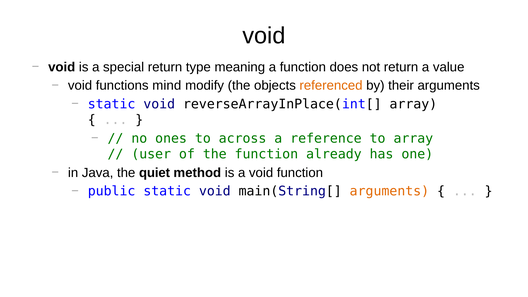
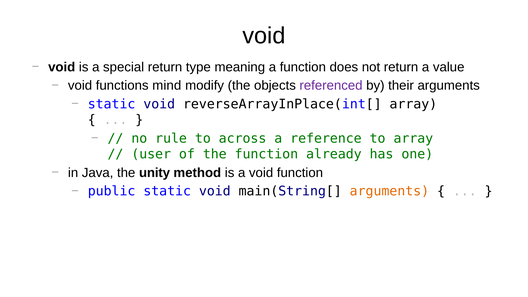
referenced colour: orange -> purple (331, 86)
ones: ones -> rule (171, 138)
quiet: quiet -> unity (155, 173)
